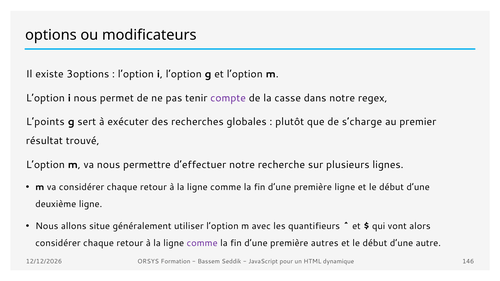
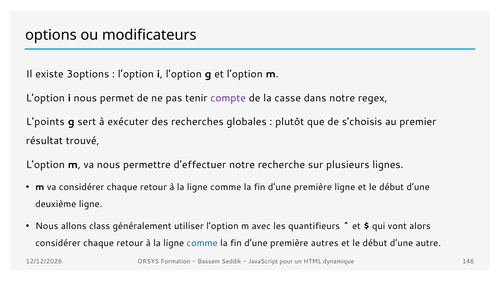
s’charge: s’charge -> s’choisis (362, 122)
situe: situe -> class (100, 226)
comme colour: purple -> blue (202, 243)
